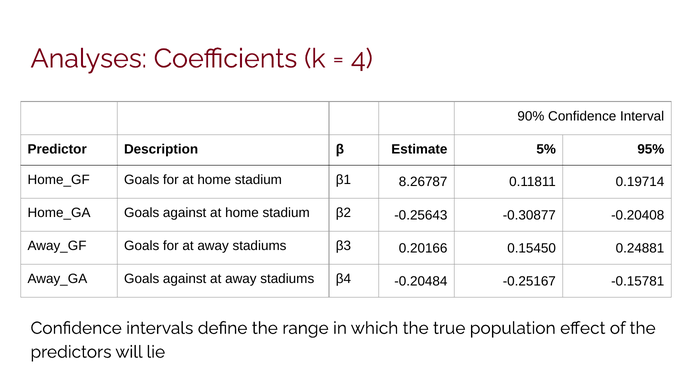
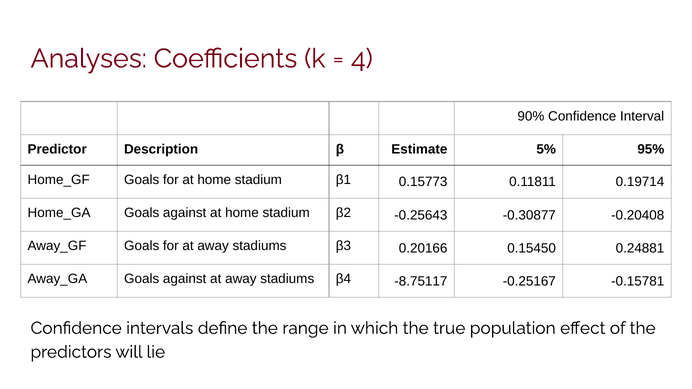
8.26787: 8.26787 -> 0.15773 (423, 182)
-0.20484: -0.20484 -> -8.75117 (421, 281)
